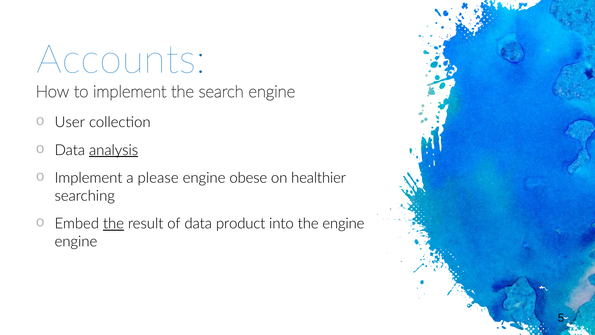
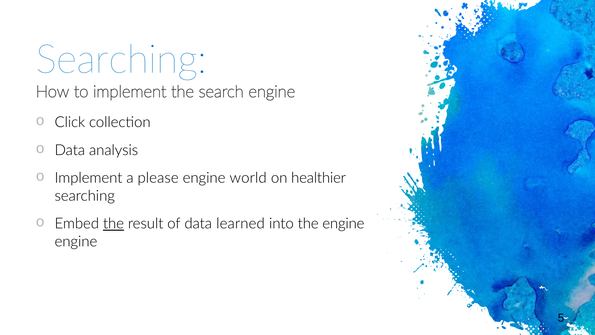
Accounts: Accounts -> Searching (121, 60)
User: User -> Click (70, 122)
analysis underline: present -> none (114, 150)
obese: obese -> world (248, 178)
product: product -> learned (240, 223)
